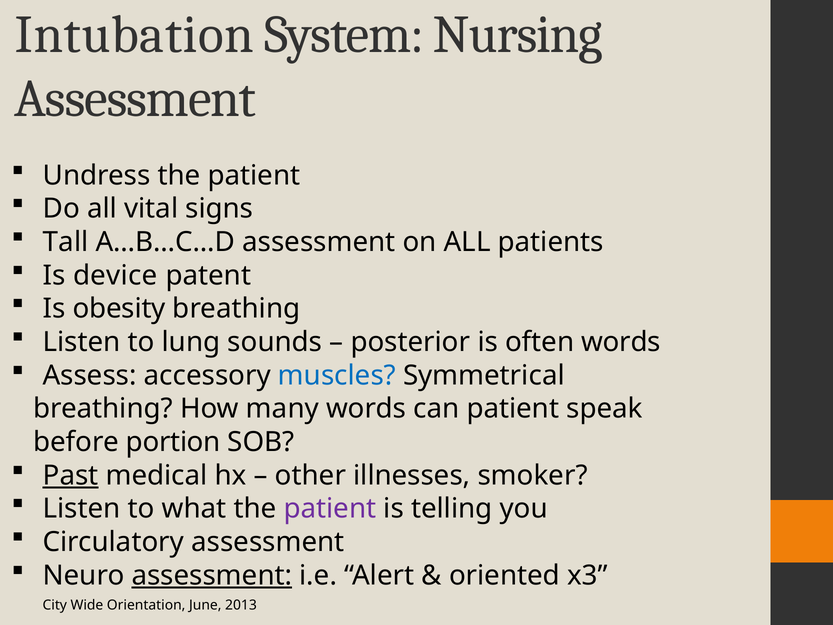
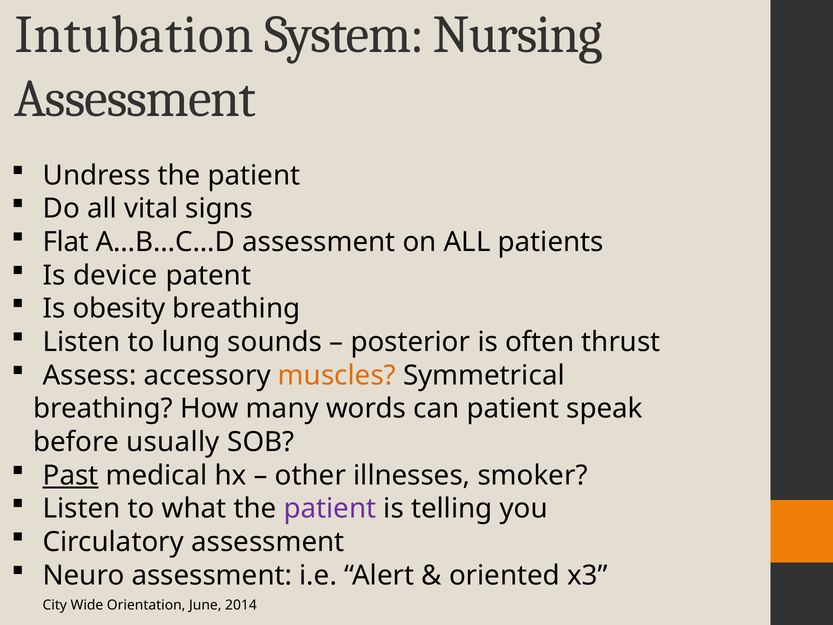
Tall: Tall -> Flat (66, 242)
often words: words -> thrust (621, 342)
muscles colour: blue -> orange (337, 375)
portion: portion -> usually (173, 442)
assessment underline: present -> none (212, 575)
2013: 2013 -> 2014 (241, 605)
